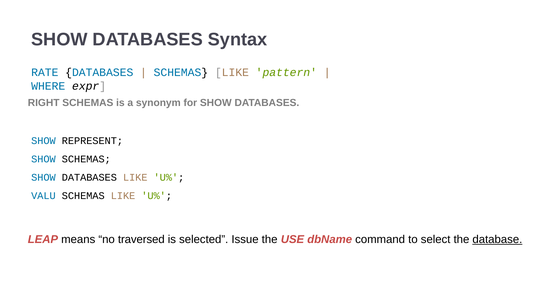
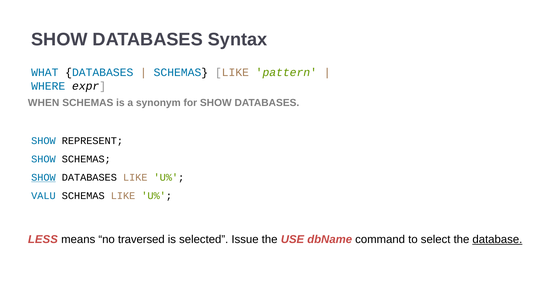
RATE: RATE -> WHAT (45, 73)
RIGHT: RIGHT -> WHEN (44, 103)
SHOW underline: none -> present (43, 177)
LEAP: LEAP -> LESS (43, 239)
